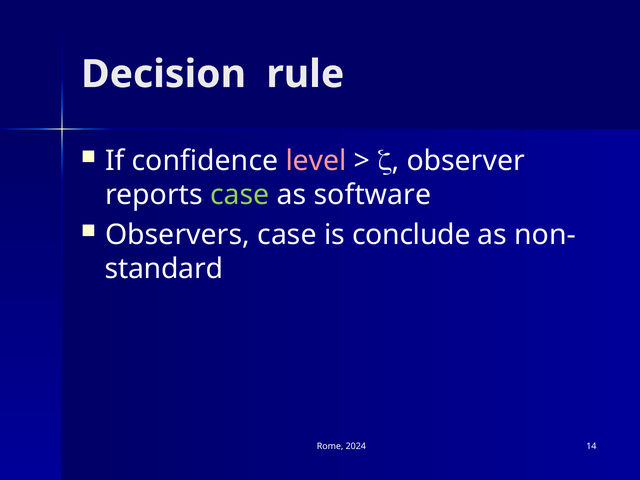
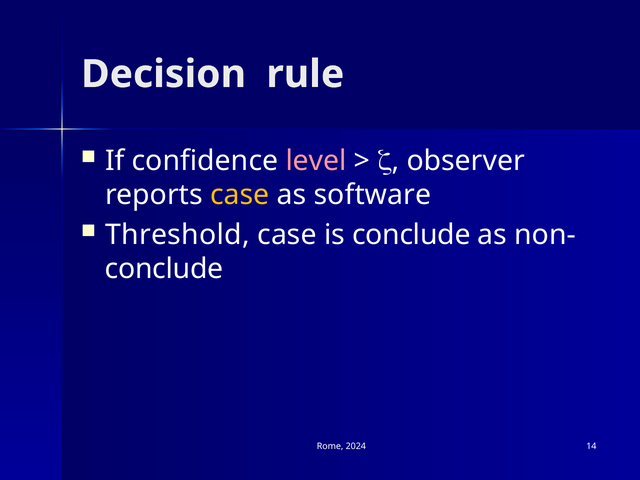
case colour: light green -> yellow (240, 195)
Observers: Observers -> Threshold (177, 235)
standard: standard -> conclude (164, 269)
